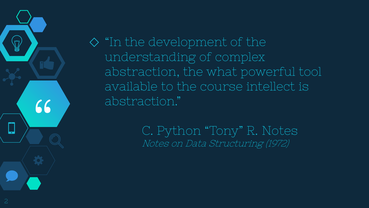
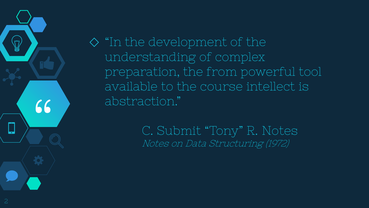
abstraction: abstraction -> preparation (142, 72)
what: what -> from (222, 72)
Python: Python -> Submit (179, 131)
